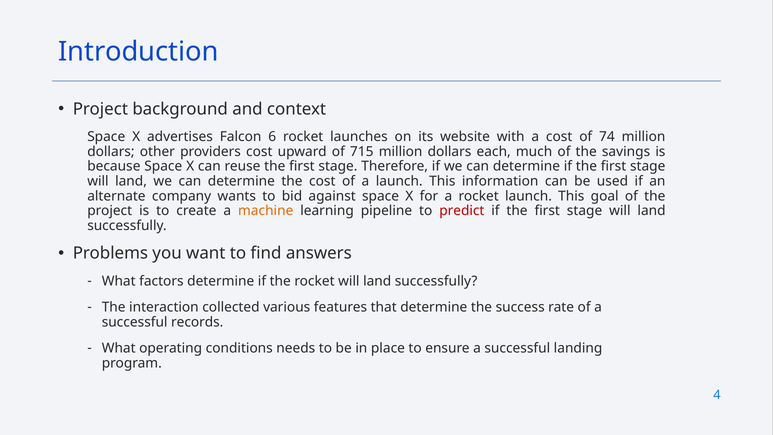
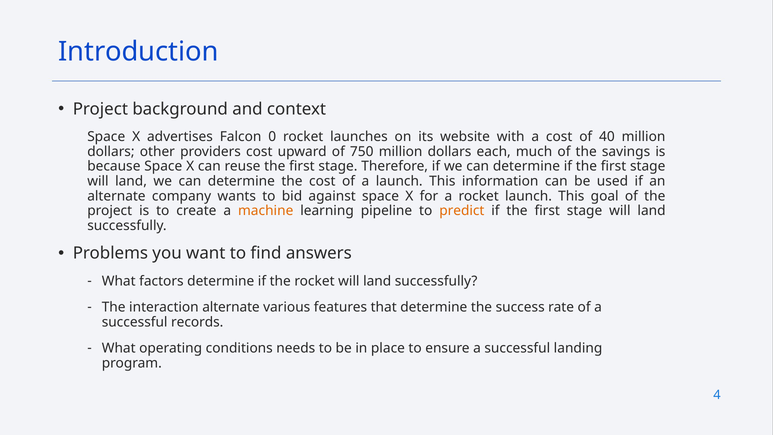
6: 6 -> 0 (272, 137)
74: 74 -> 40 (607, 137)
715: 715 -> 750 (362, 152)
predict colour: red -> orange (462, 211)
interaction collected: collected -> alternate (231, 307)
